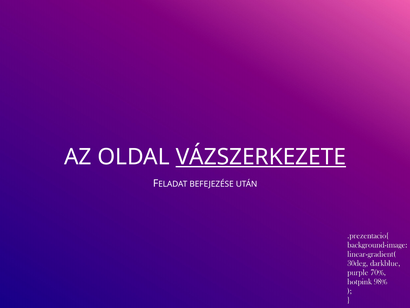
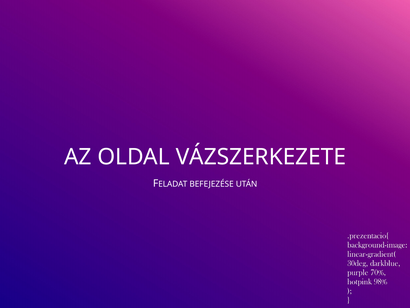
VÁZSZERKEZETE underline: present -> none (261, 157)
